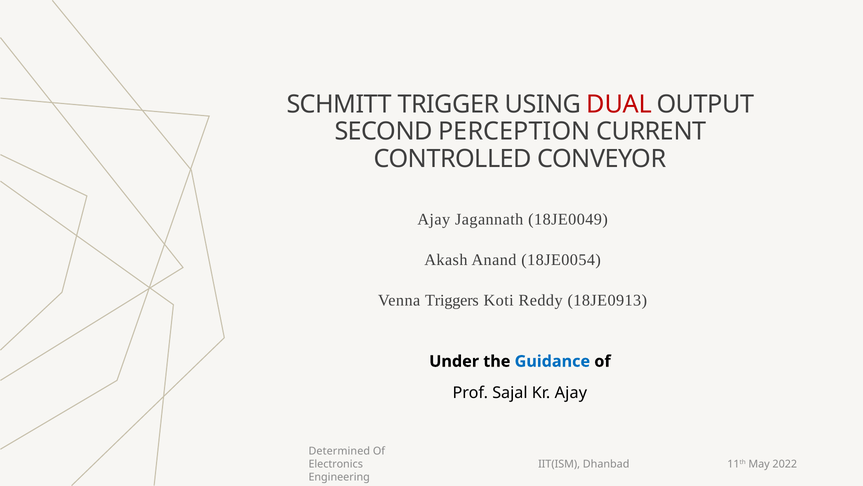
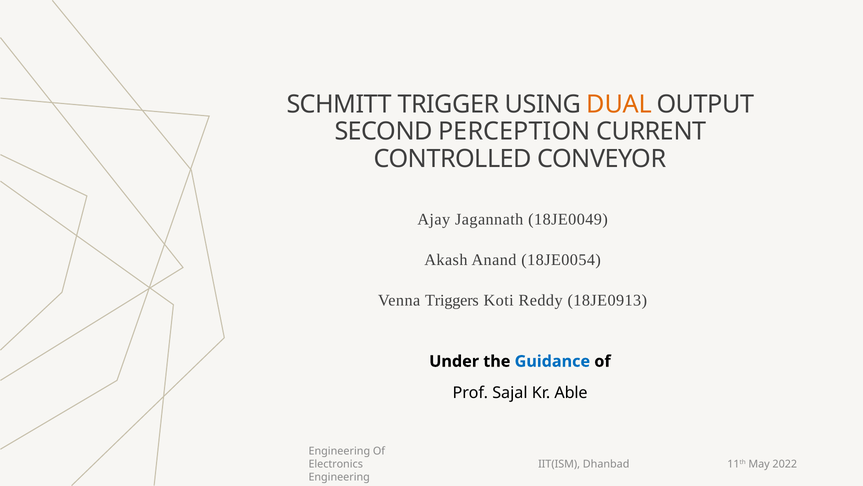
DUAL colour: red -> orange (619, 104)
Kr Ajay: Ajay -> Able (571, 392)
Determined: Determined -> Engineering (339, 451)
